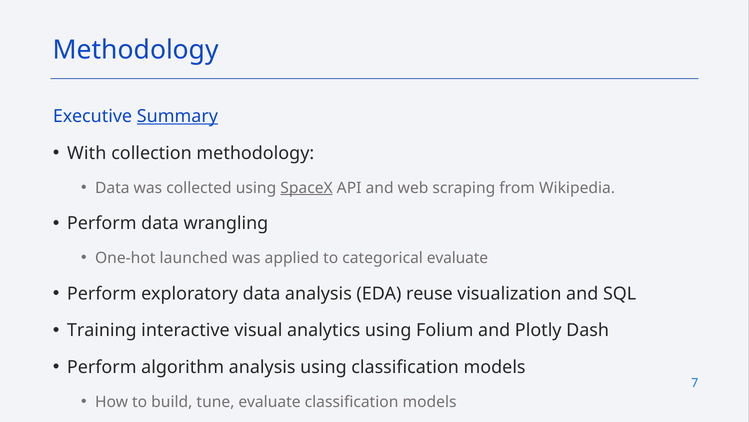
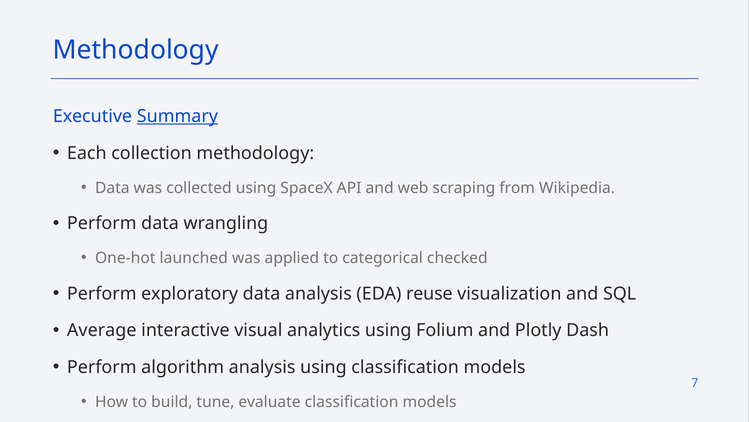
With: With -> Each (87, 153)
SpaceX underline: present -> none (307, 188)
categorical evaluate: evaluate -> checked (457, 258)
Training: Training -> Average (102, 330)
